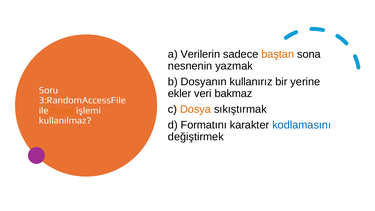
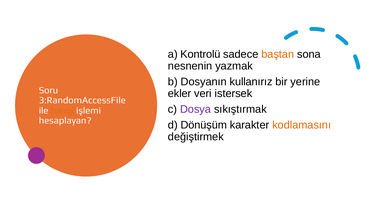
Verilerin: Verilerin -> Kontrolü (200, 54)
bakmaz: bakmaz -> istersek (233, 93)
Dosya colour: orange -> purple (196, 109)
kullanılmaz: kullanılmaz -> hesaplayan (65, 121)
Formatını: Formatını -> Dönüşüm (204, 125)
kodlamasını colour: blue -> orange (302, 125)
